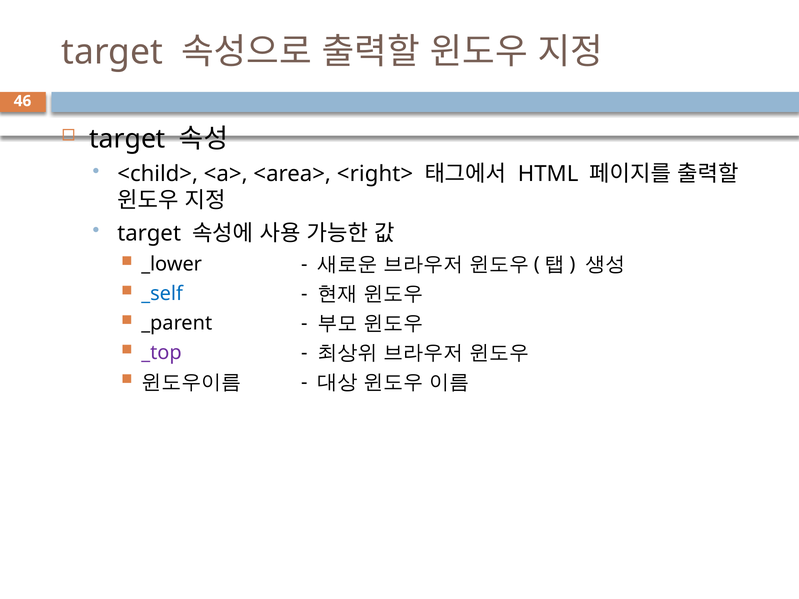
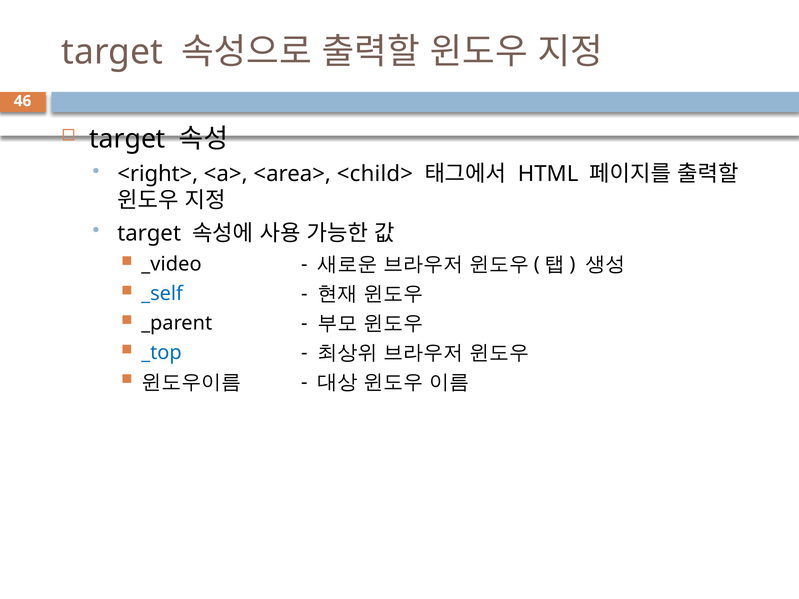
<child>: <child> -> <right> (158, 174)
<right>: <right> -> <child> (375, 174)
_lower: _lower -> _video (171, 264)
_top colour: purple -> blue (161, 353)
